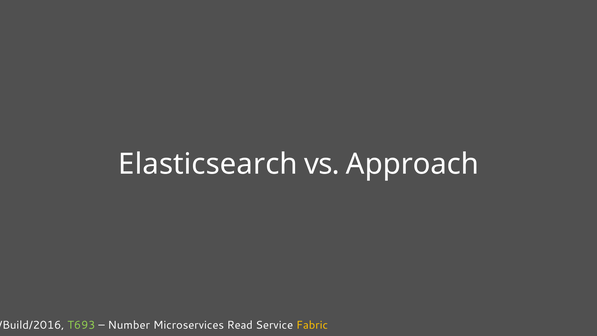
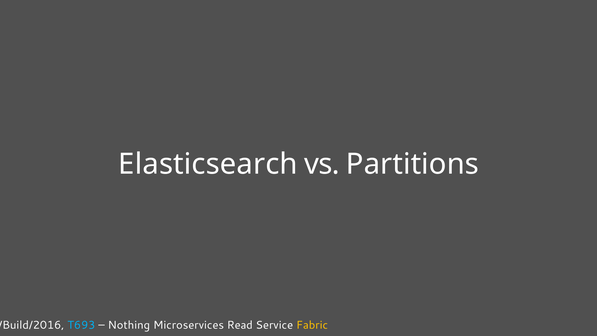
Approach: Approach -> Partitions (412, 164)
T693 colour: light green -> light blue (81, 325)
Number: Number -> Nothing (129, 325)
